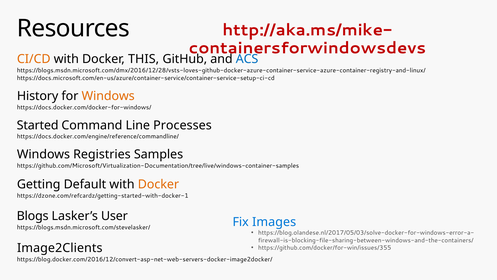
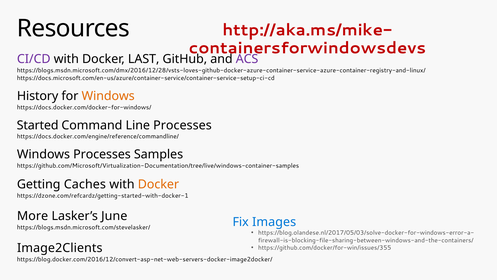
CI/CD colour: orange -> purple (34, 59)
THIS: THIS -> LAST (144, 59)
ACS colour: blue -> purple (247, 59)
Windows Registries: Registries -> Processes (102, 154)
Default: Default -> Caches (85, 184)
Blogs: Blogs -> More (33, 216)
User: User -> June (114, 216)
